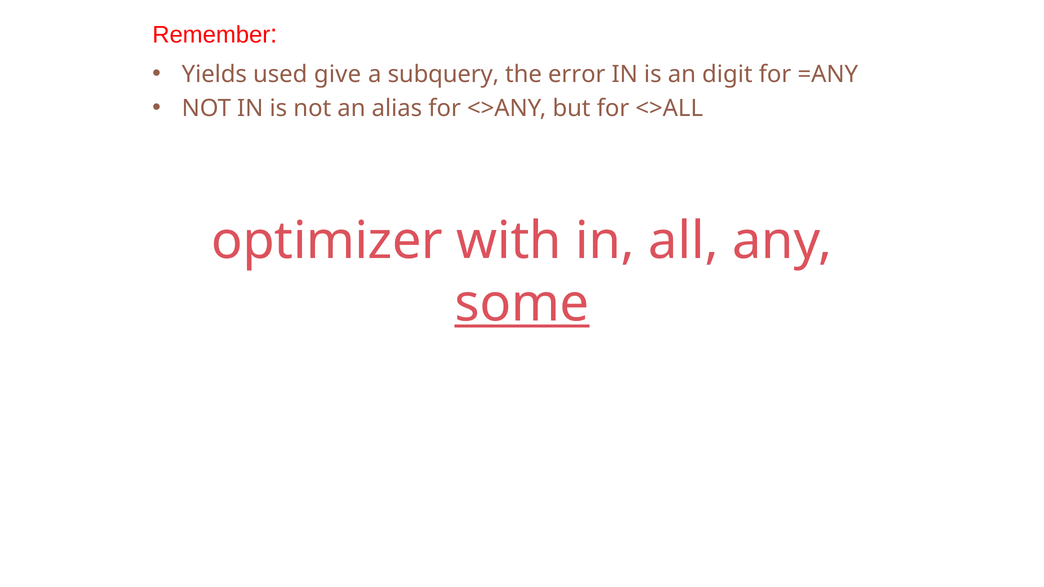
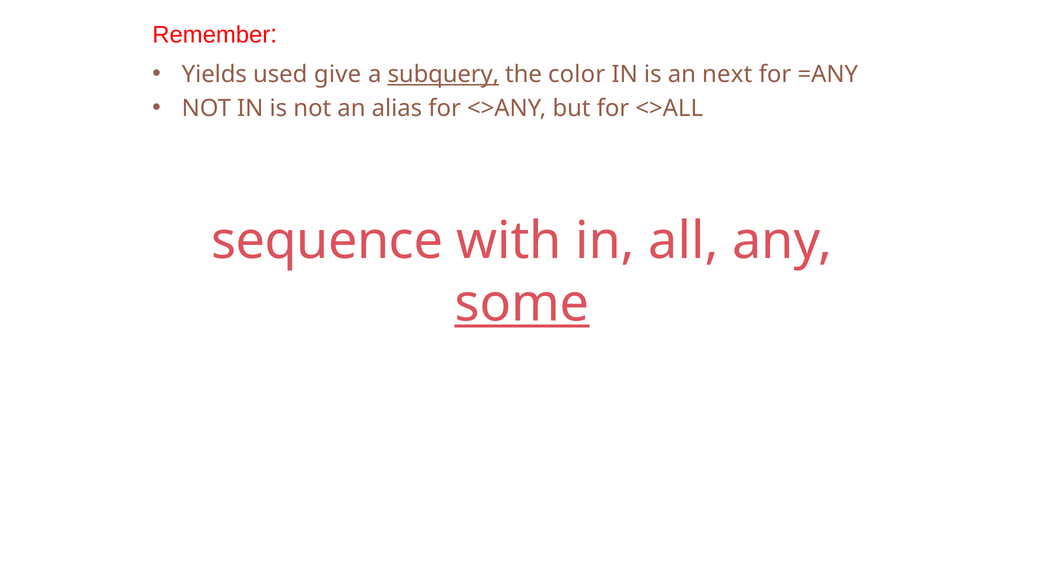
subquery underline: none -> present (443, 74)
error: error -> color (577, 74)
digit: digit -> next (727, 74)
optimizer: optimizer -> sequence (327, 241)
